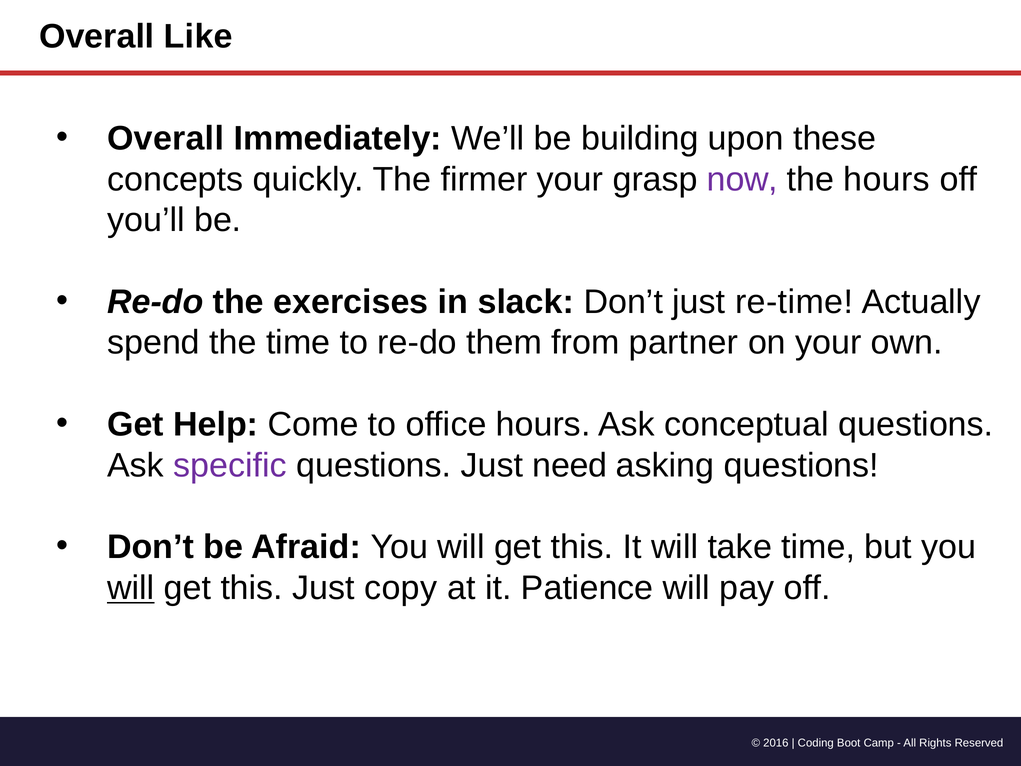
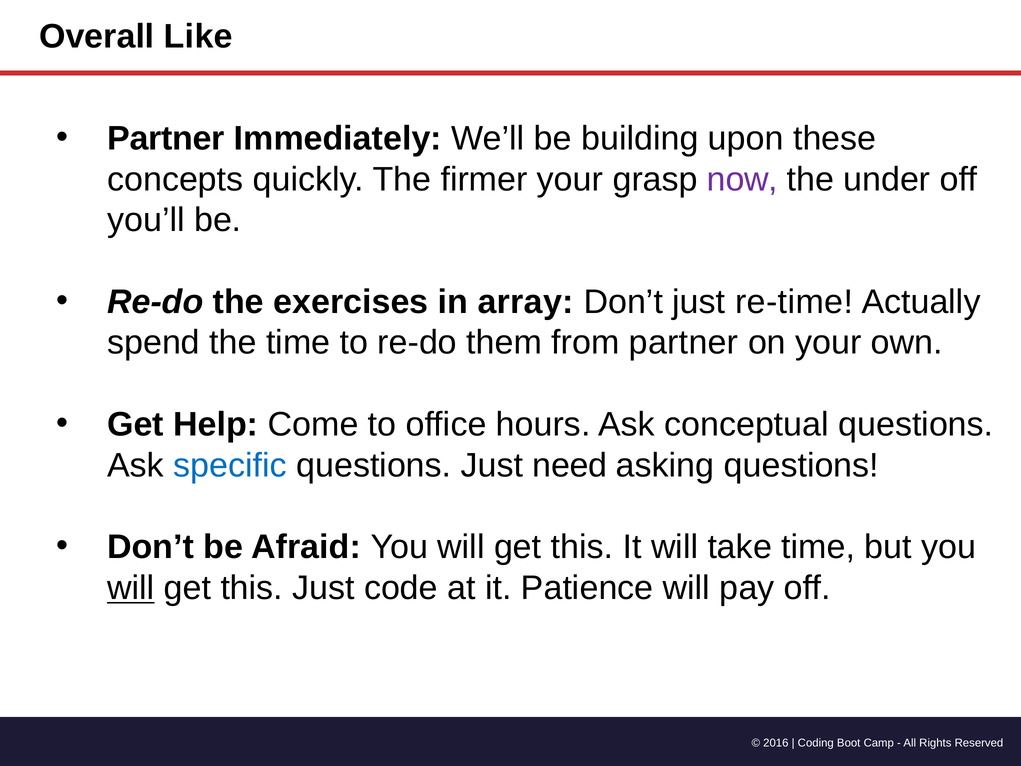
Overall: Overall -> Partner (166, 138)
the hours: hours -> under (887, 179)
slack: slack -> array (526, 302)
specific colour: purple -> blue (230, 465)
copy: copy -> code (401, 588)
